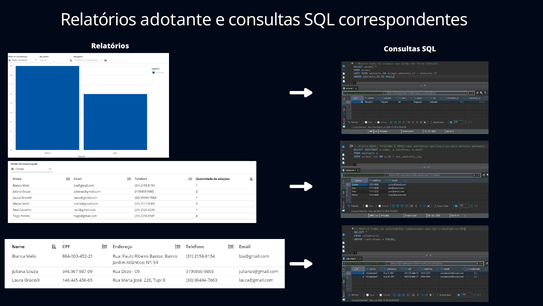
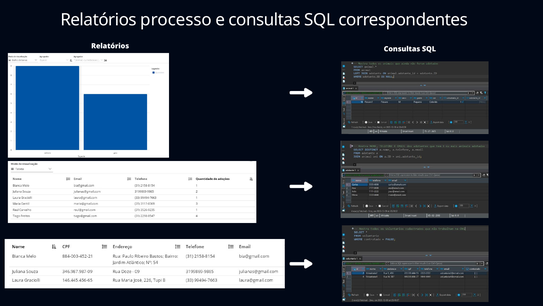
adotante: adotante -> processo (176, 20)
